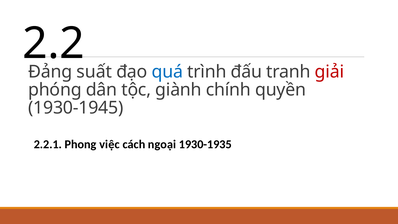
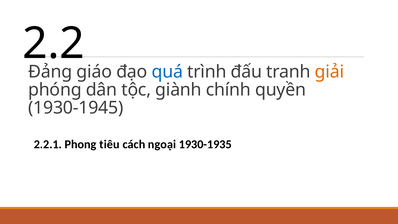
suất: suất -> giáo (94, 72)
giải colour: red -> orange (329, 72)
việc: việc -> tiêu (110, 144)
